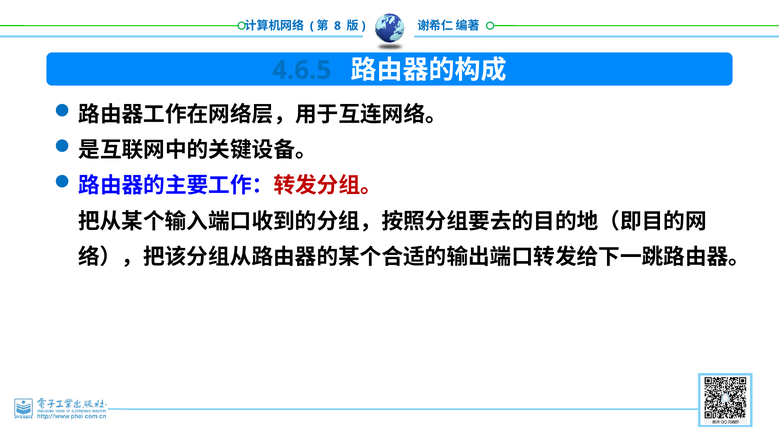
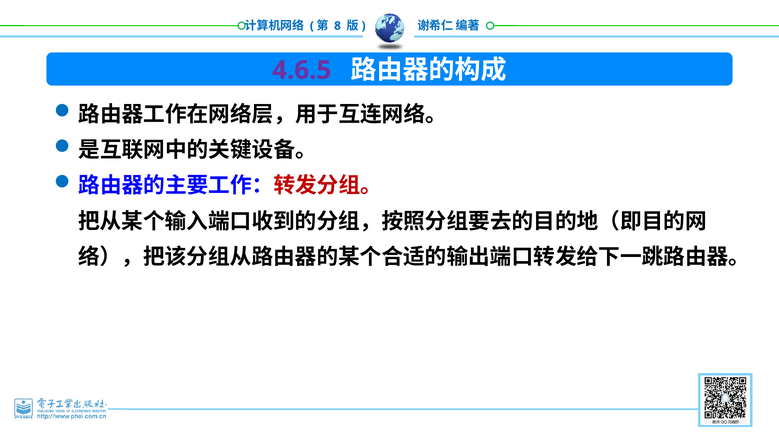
4.6.5 colour: blue -> purple (302, 70)
